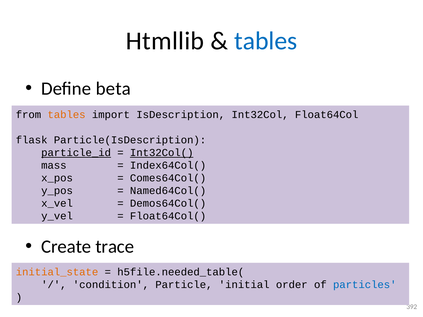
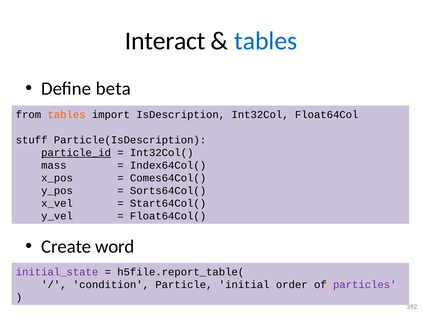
Htmllib: Htmllib -> Interact (165, 41)
flask: flask -> stuff (32, 140)
Int32Col( underline: present -> none (162, 153)
Named64Col(: Named64Col( -> Sorts64Col( (168, 191)
Demos64Col(: Demos64Col( -> Start64Col( (168, 204)
trace: trace -> word (115, 247)
initial_state colour: orange -> purple (57, 272)
h5file.needed_table(: h5file.needed_table( -> h5file.report_table( (181, 272)
particles colour: blue -> purple (365, 285)
